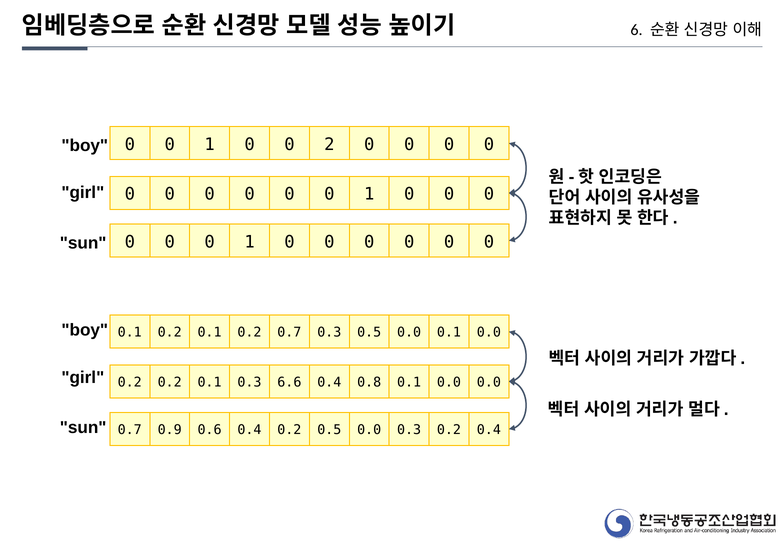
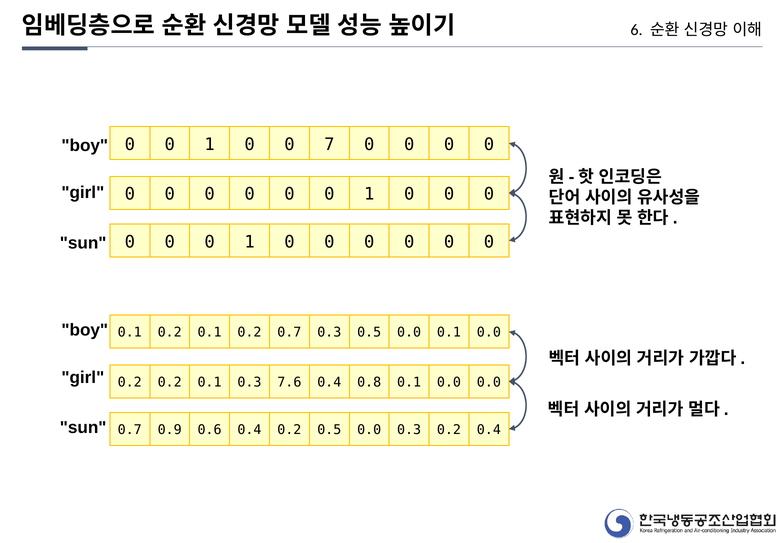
2: 2 -> 7 (329, 144)
6.6: 6.6 -> 7.6 (289, 382)
